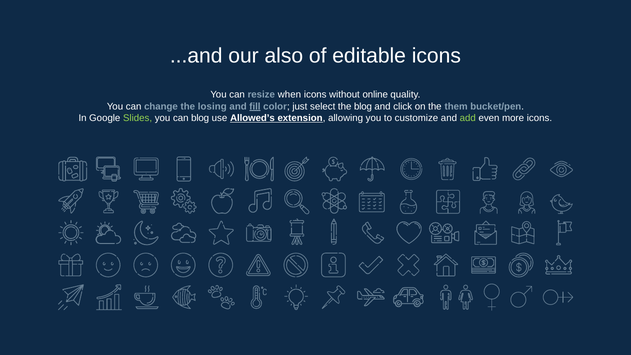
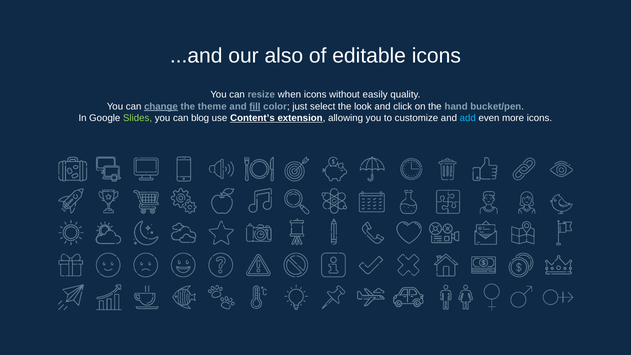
online: online -> easily (375, 95)
change underline: none -> present (161, 106)
losing: losing -> theme (212, 106)
the blog: blog -> look (363, 106)
them: them -> hand (456, 106)
Allowed’s: Allowed’s -> Content’s (252, 118)
add colour: light green -> light blue (468, 118)
